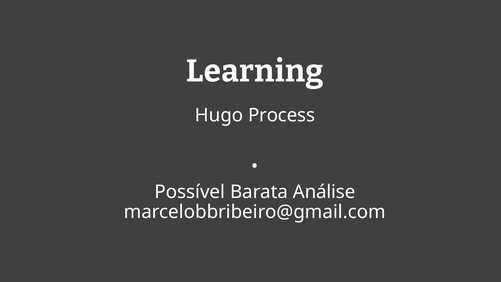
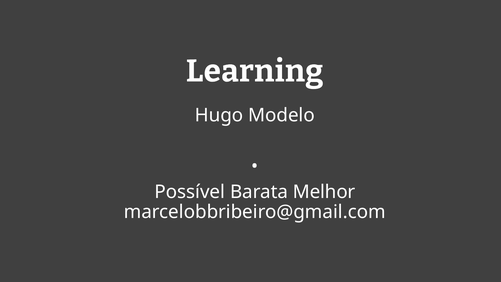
Process: Process -> Modelo (281, 115)
Análise: Análise -> Melhor (324, 192)
